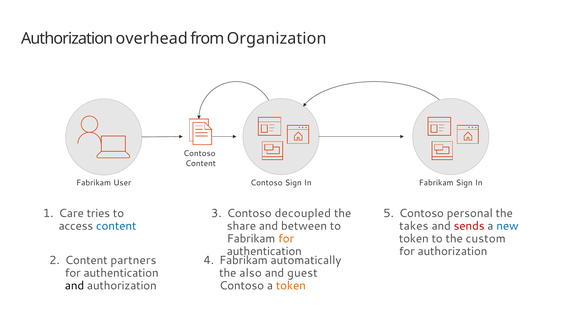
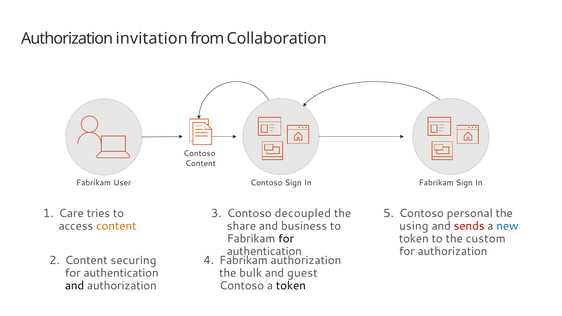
overhead: overhead -> invitation (152, 38)
Organization: Organization -> Collaboration (277, 38)
content colour: blue -> orange (116, 226)
between: between -> business (304, 226)
takes: takes -> using (414, 226)
for colour: orange -> black (286, 239)
partners: partners -> securing (133, 261)
Fabrikam automatically: automatically -> authorization (306, 261)
also: also -> bulk (251, 273)
token colour: orange -> black (291, 286)
